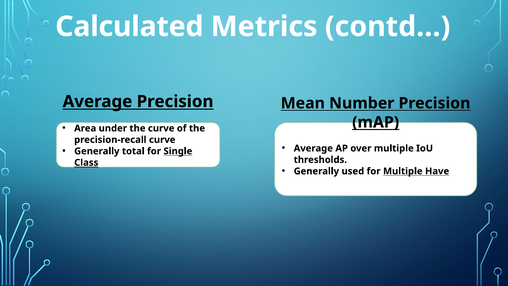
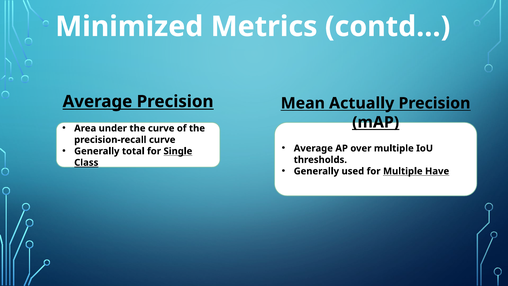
Calculated: Calculated -> Minimized (129, 27)
Number: Number -> Actually (362, 103)
